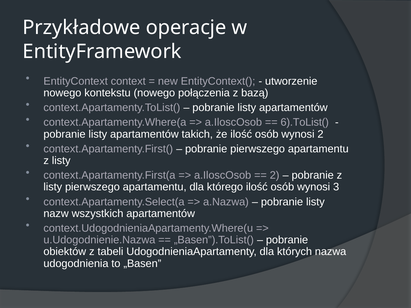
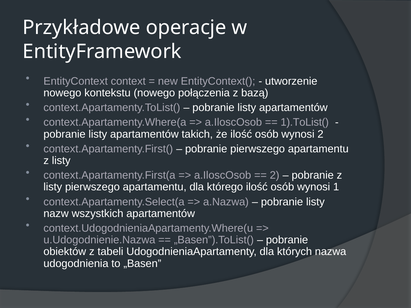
6).ToList(: 6).ToList( -> 1).ToList( (305, 123)
3: 3 -> 1 (336, 187)
